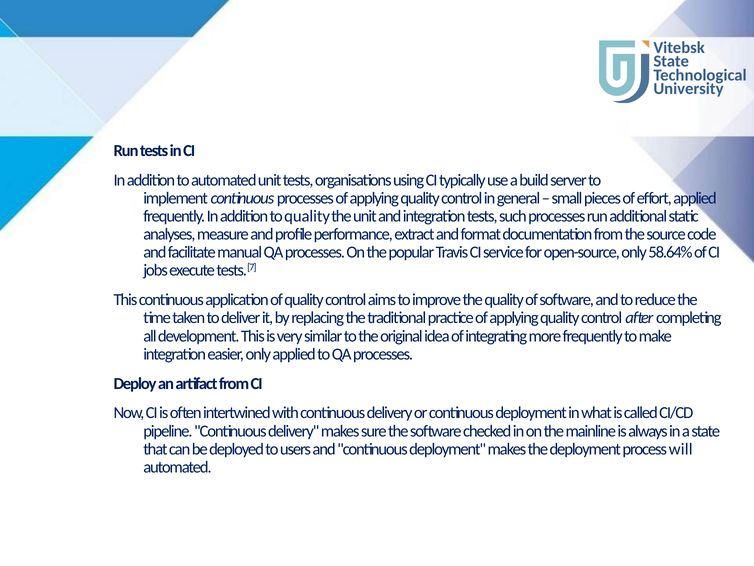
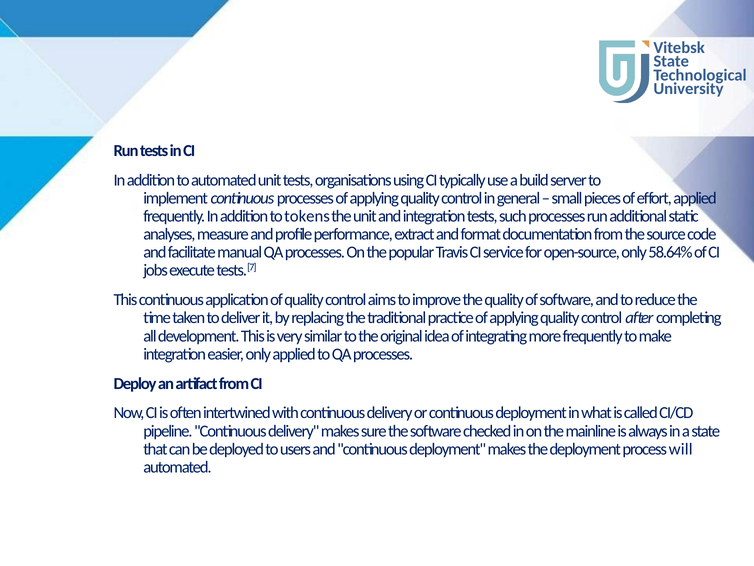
to quality: quality -> tokens (307, 216)
